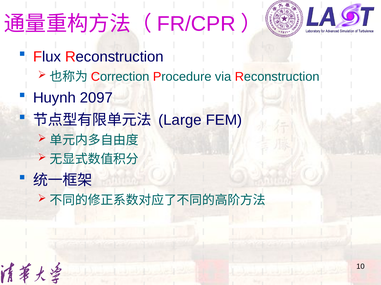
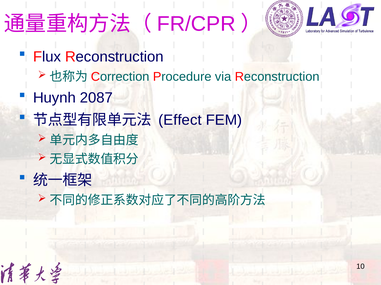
2097: 2097 -> 2087 (96, 98)
Large: Large -> Effect (180, 120)
